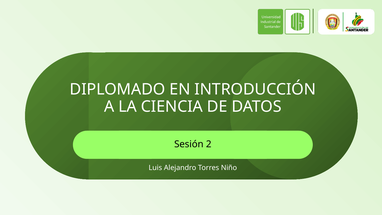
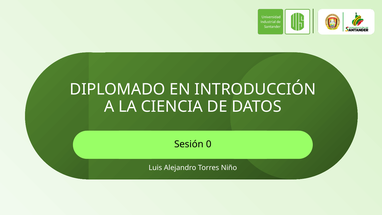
2: 2 -> 0 (209, 144)
